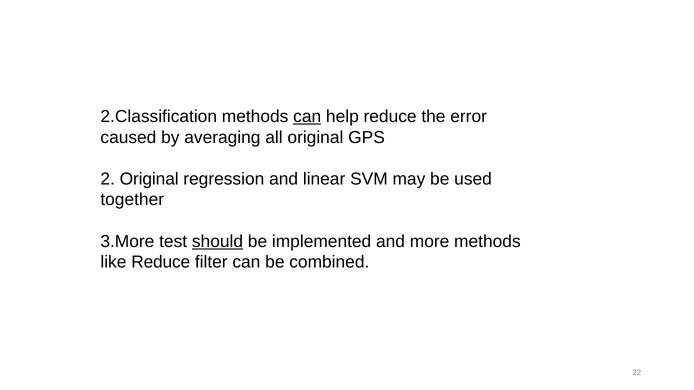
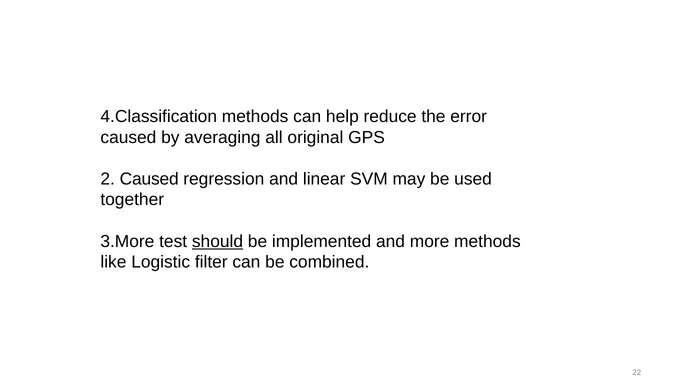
2.Classification: 2.Classification -> 4.Classification (159, 117)
can underline: present -> none (307, 117)
2 Original: Original -> Caused (149, 179)
like Reduce: Reduce -> Logistic (161, 262)
